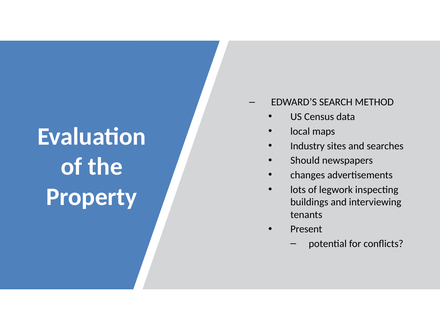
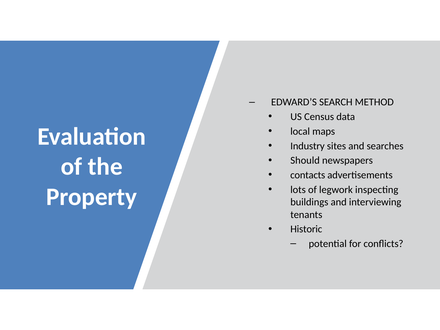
changes: changes -> contacts (308, 175)
Present: Present -> Historic (306, 229)
